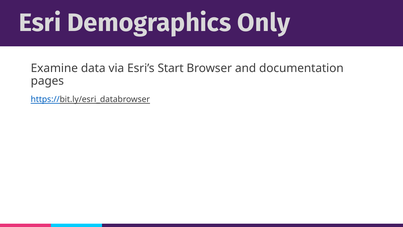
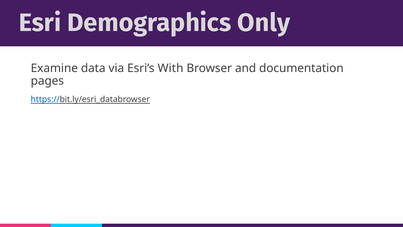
Start: Start -> With (171, 68)
